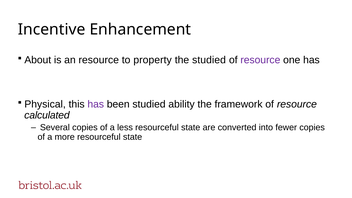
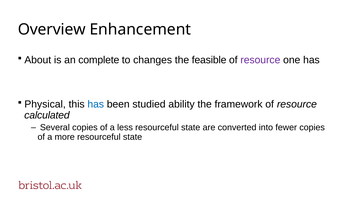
Incentive: Incentive -> Overview (52, 30)
an resource: resource -> complete (99, 60)
property: property -> changes (153, 60)
the studied: studied -> feasible (209, 60)
has colour: purple -> blue (96, 104)
